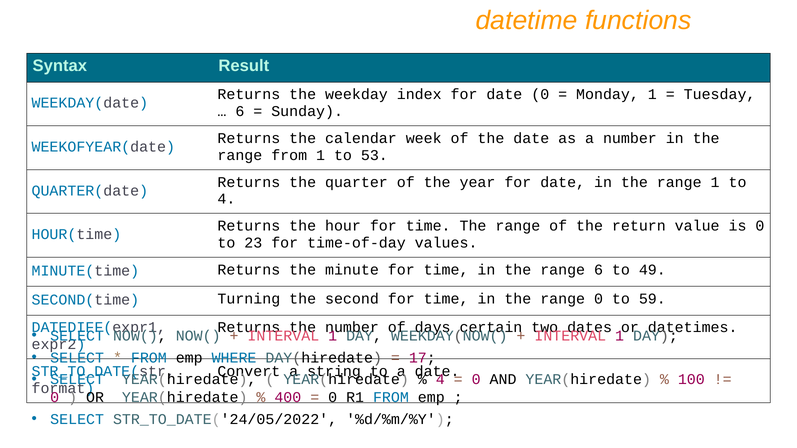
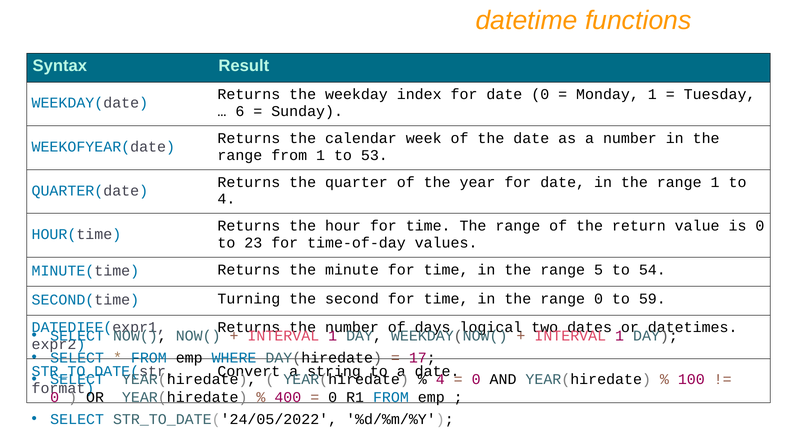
range 6: 6 -> 5 (599, 270)
49: 49 -> 54 (652, 270)
certain: certain -> logical (491, 328)
